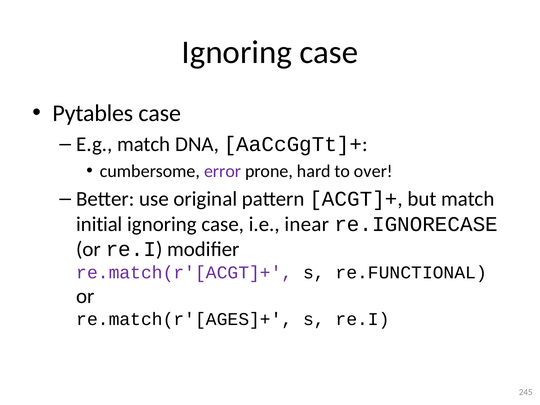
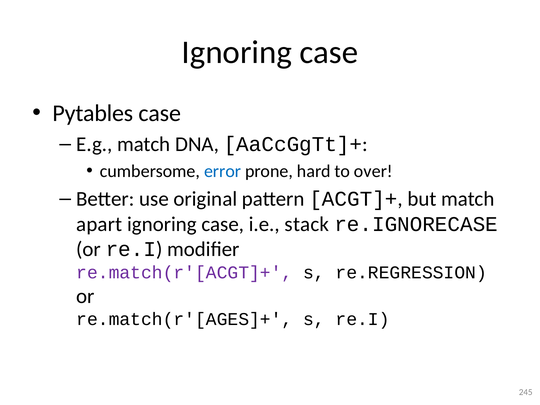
error colour: purple -> blue (223, 171)
initial: initial -> apart (99, 224)
inear: inear -> stack (307, 224)
re.FUNCTIONAL: re.FUNCTIONAL -> re.REGRESSION (411, 273)
